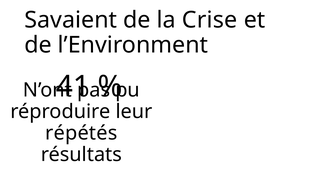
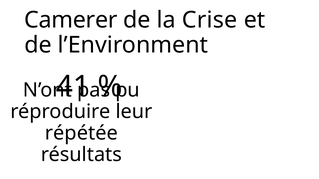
Savaient: Savaient -> Camerer (71, 20)
répétés: répétés -> répétée (81, 133)
